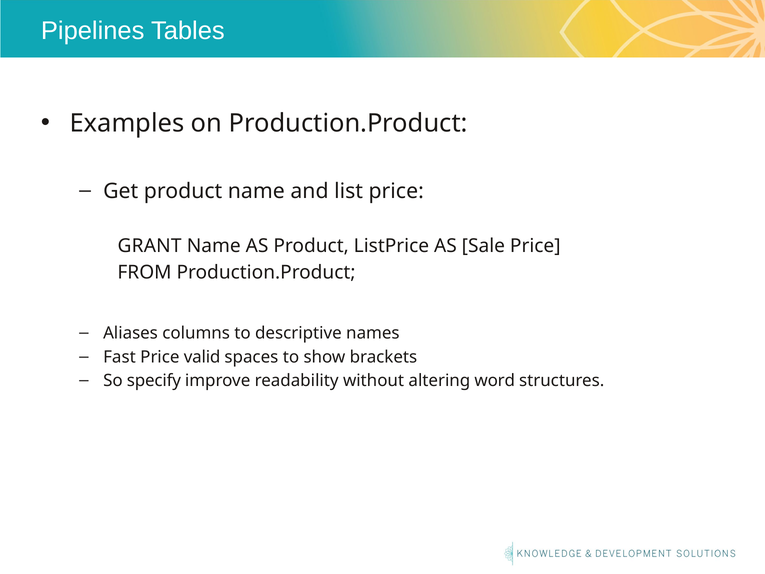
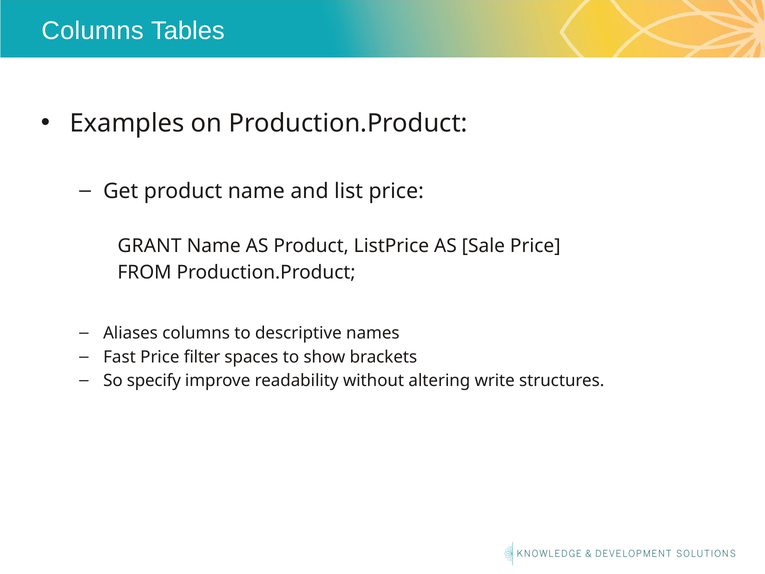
Pipelines: Pipelines -> Columns (93, 31)
valid: valid -> filter (202, 357)
word: word -> write (495, 381)
